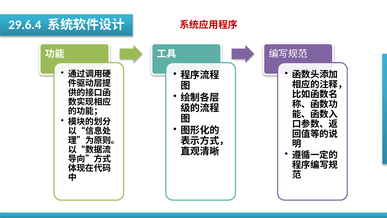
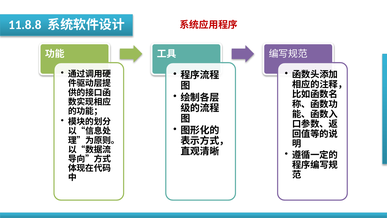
29.6.4: 29.6.4 -> 11.8.8 (25, 25)
